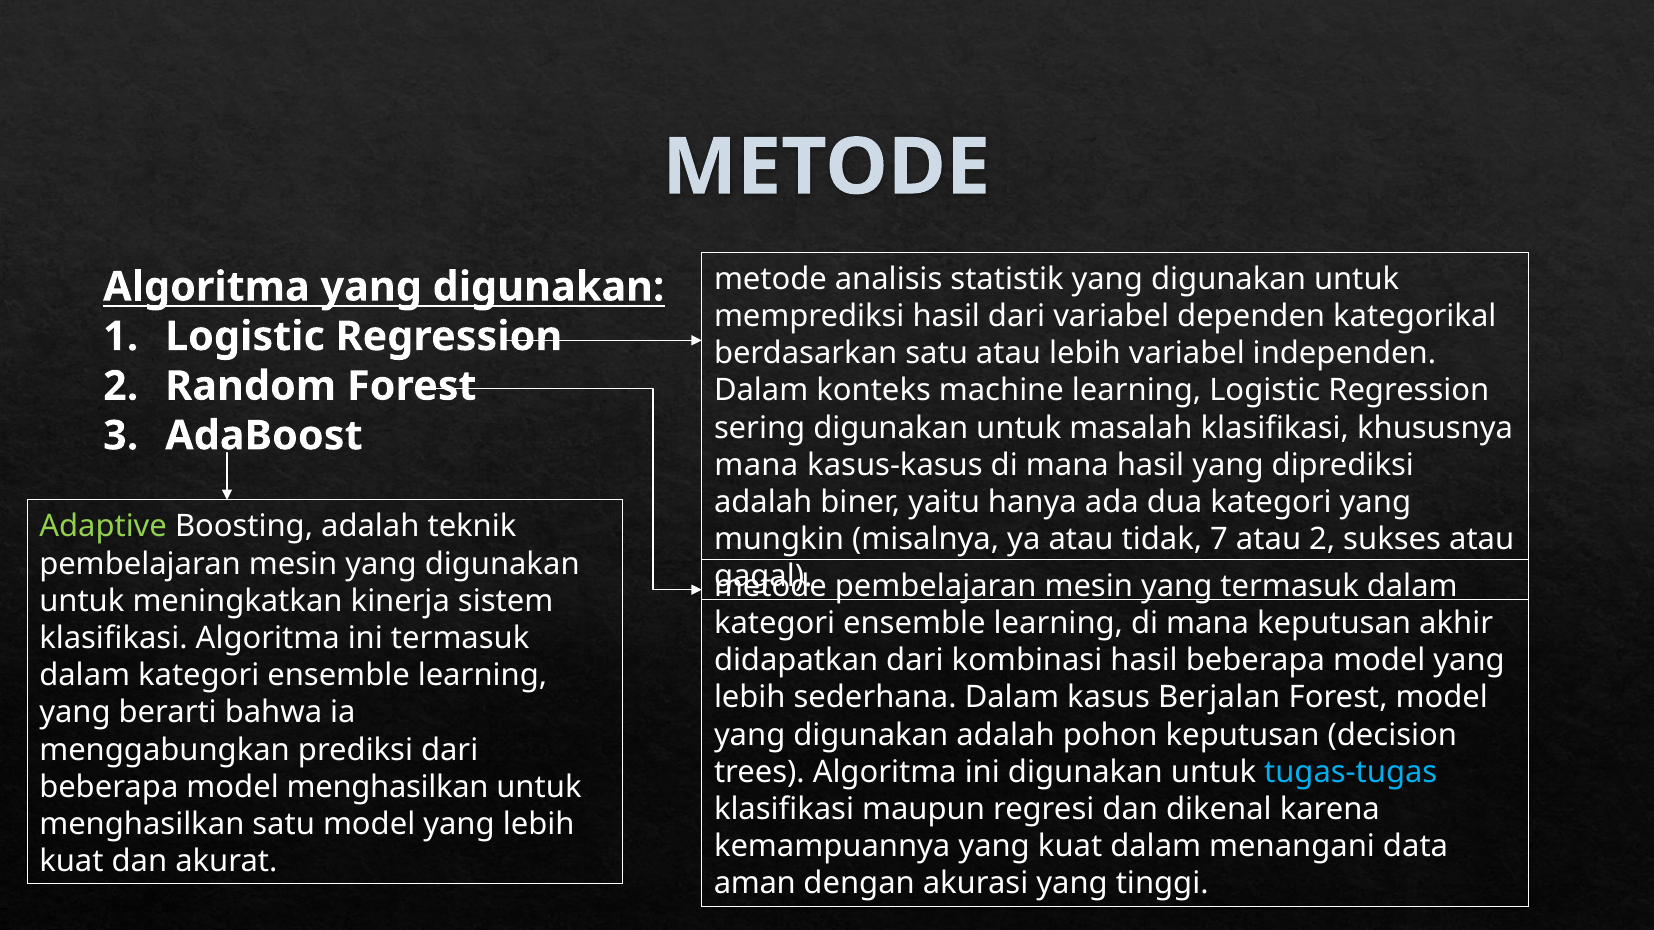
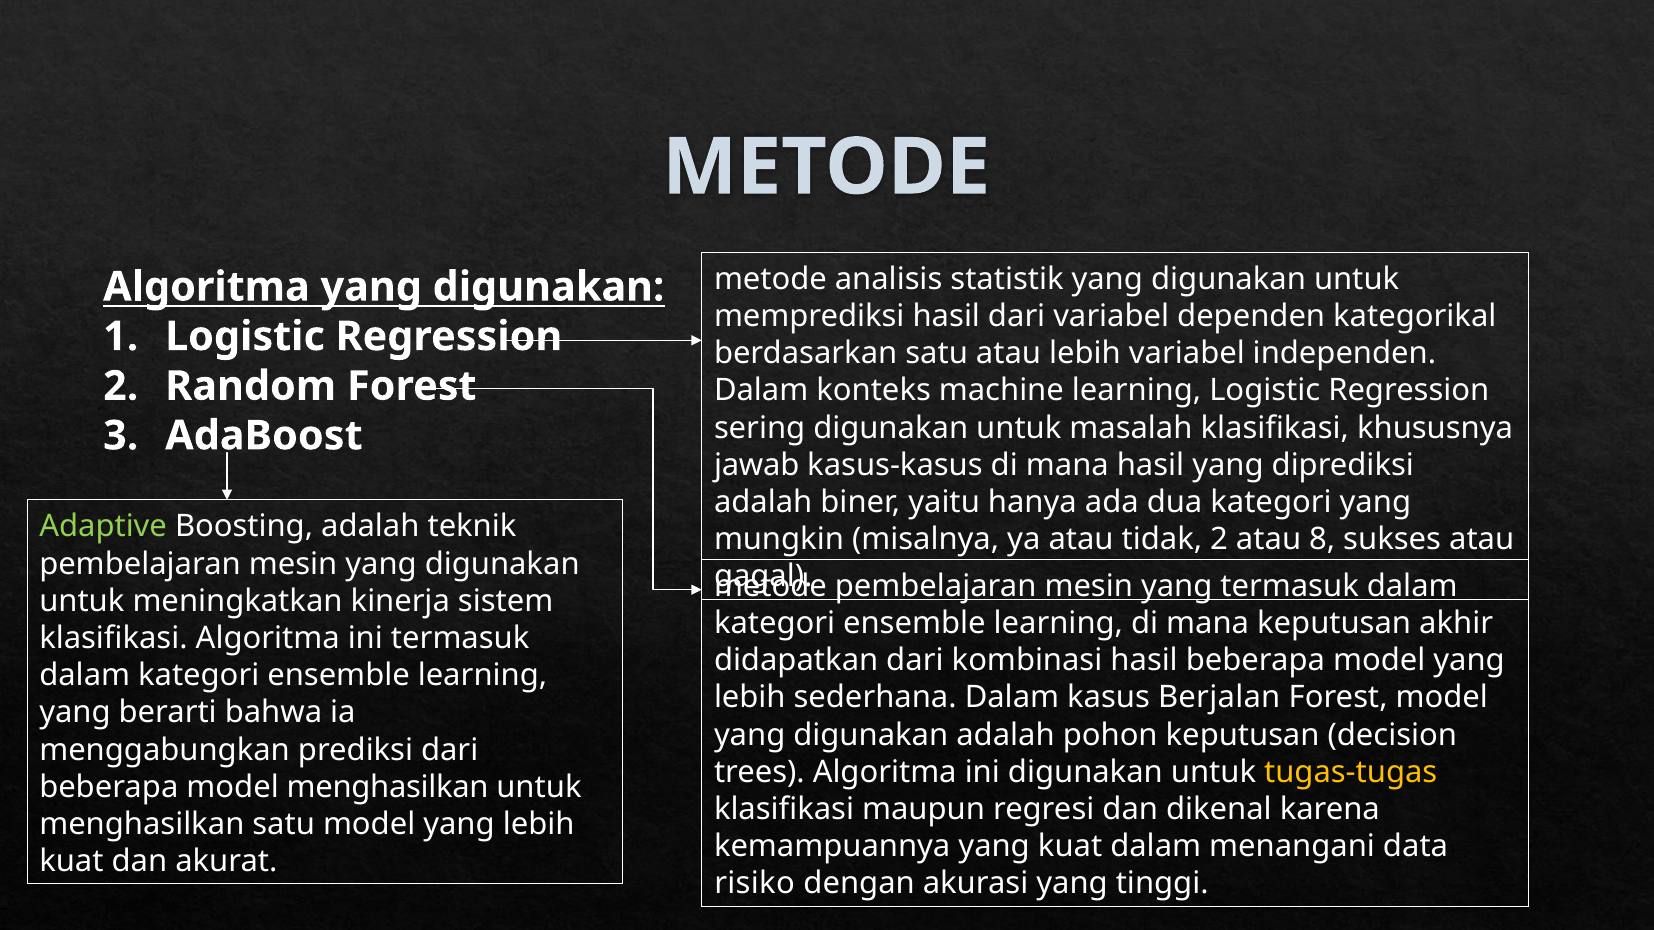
mana: mana -> jawab (757, 465)
tidak 7: 7 -> 2 (1219, 540)
atau 2: 2 -> 8 (1322, 540)
tugas-tugas colour: light blue -> yellow (1351, 772)
aman: aman -> risiko (755, 884)
